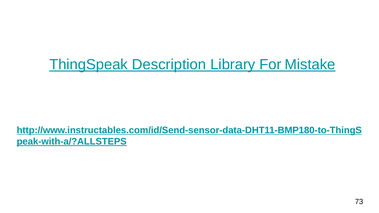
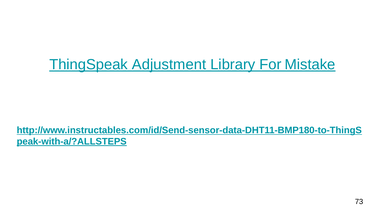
Description: Description -> Adjustment (169, 65)
